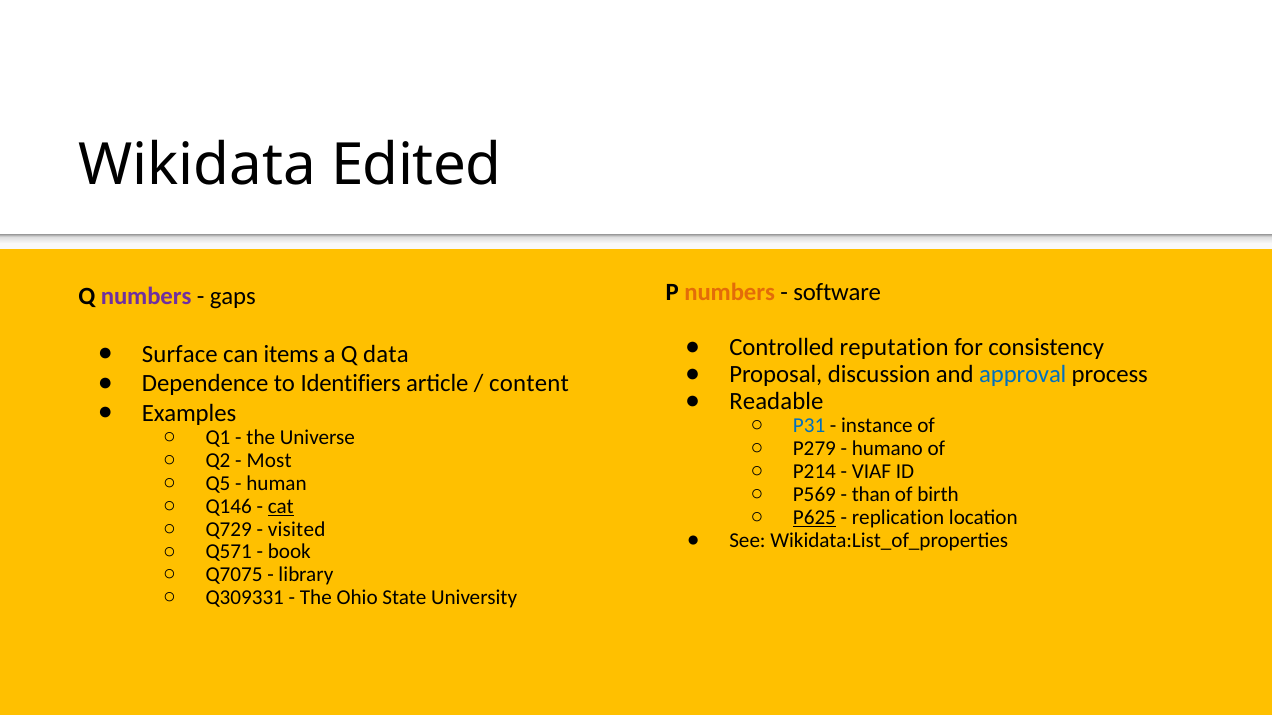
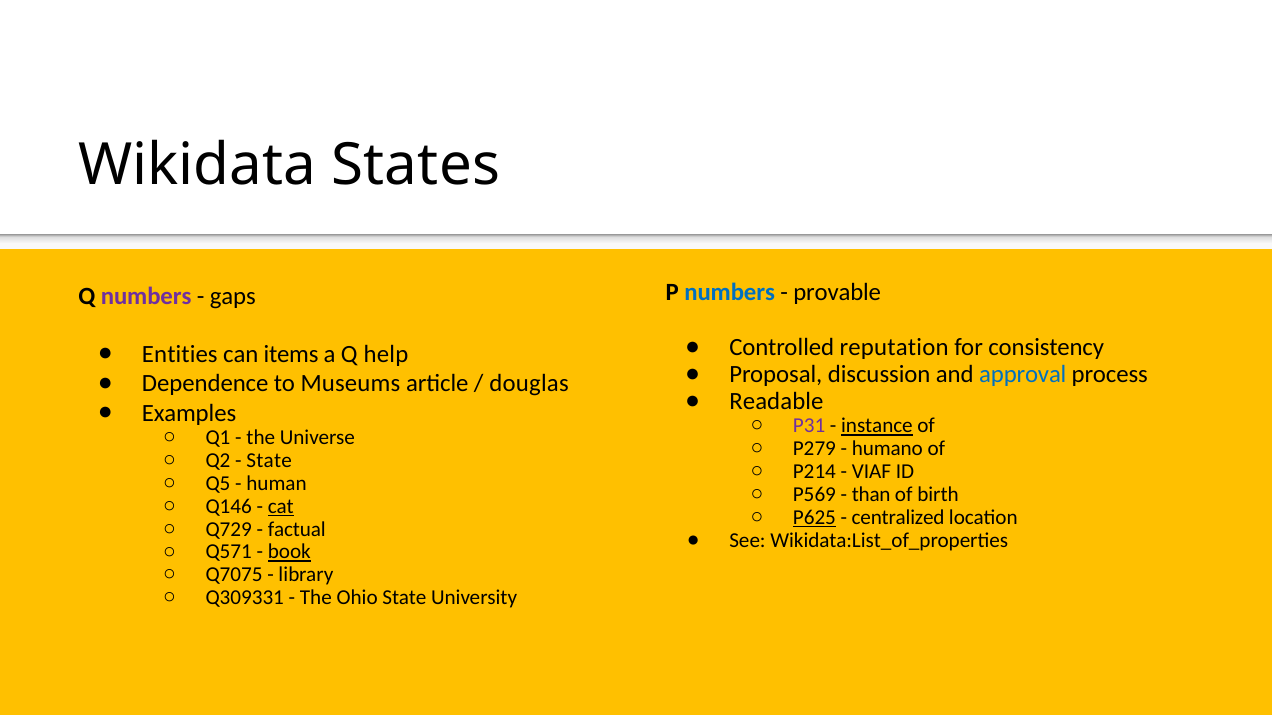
Edited: Edited -> States (416, 165)
numbers colour: orange -> blue (730, 293)
software: software -> provable (837, 293)
Surface: Surface -> Entities (180, 354)
data: data -> help (386, 354)
Identifiers: Identifiers -> Museums (350, 384)
content: content -> douglas (529, 384)
P31 colour: blue -> purple (809, 426)
instance underline: none -> present (877, 426)
Most: Most -> State (269, 461)
replication: replication -> centralized (898, 518)
visited: visited -> factual (297, 529)
book underline: none -> present (289, 552)
